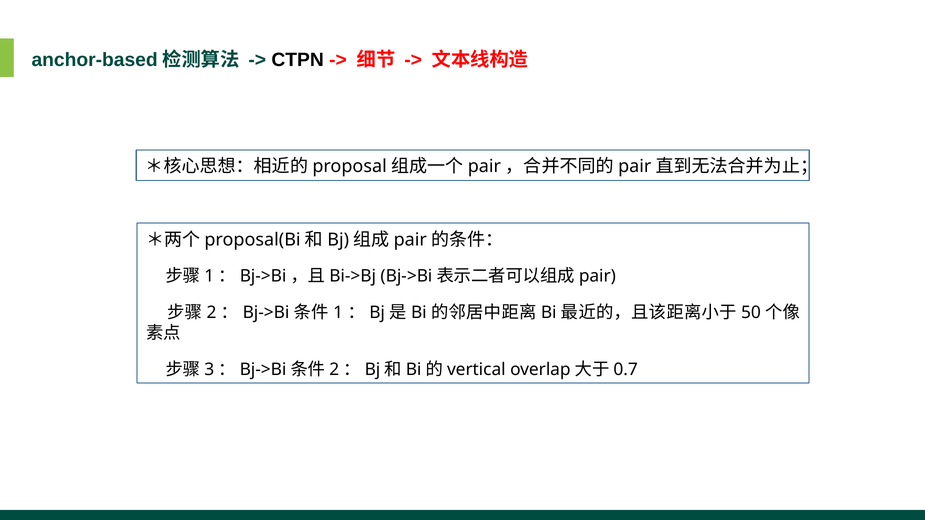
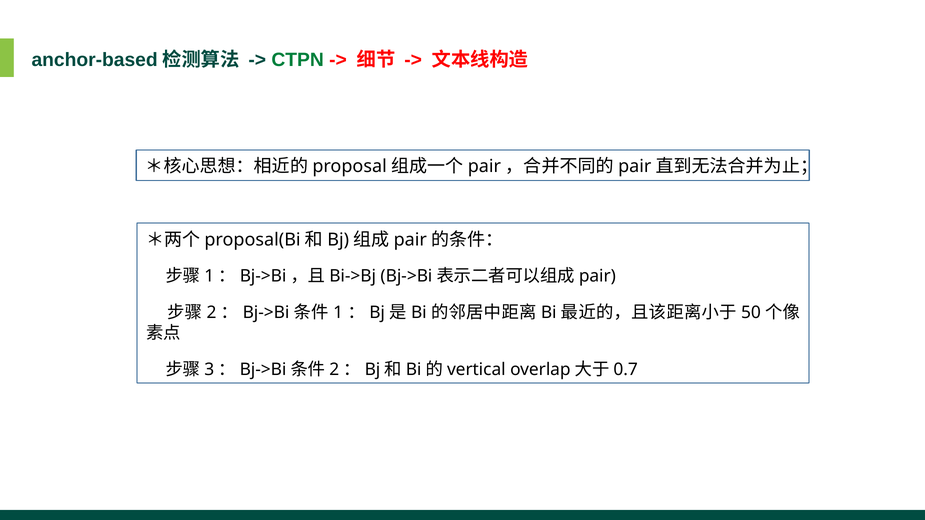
CTPN colour: black -> green (298, 60)
